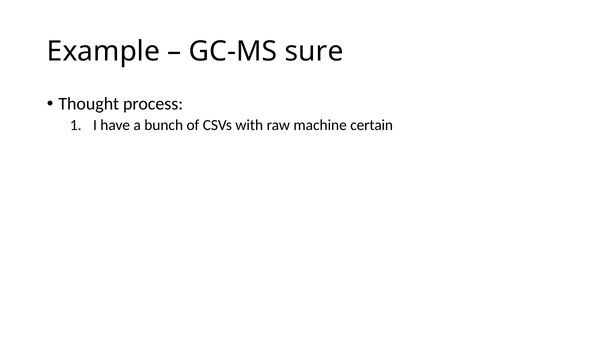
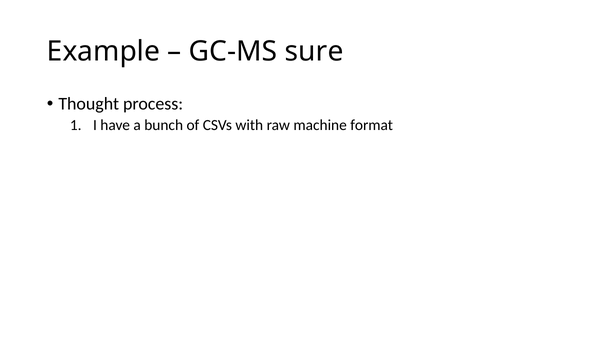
certain: certain -> format (372, 125)
